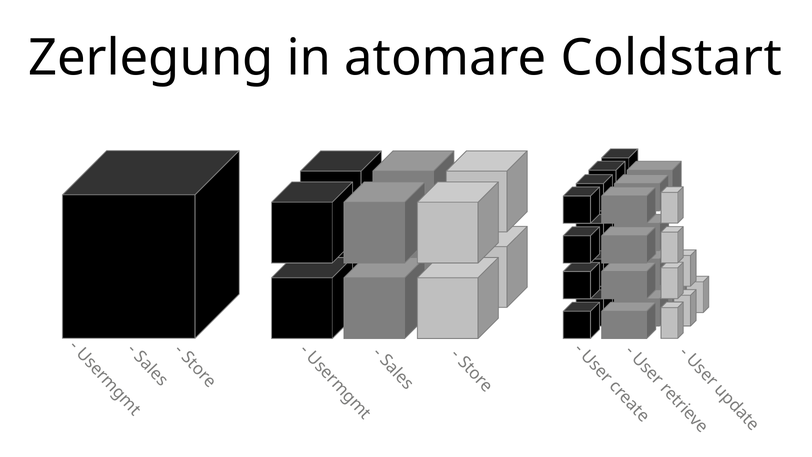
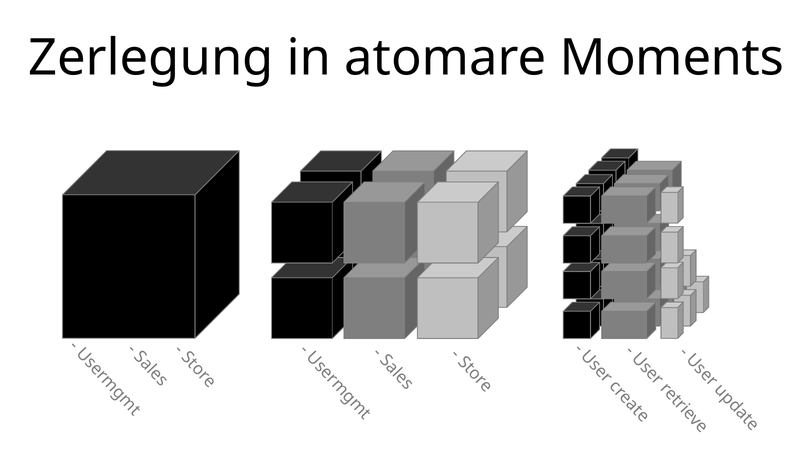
Coldstart: Coldstart -> Moments (672, 58)
